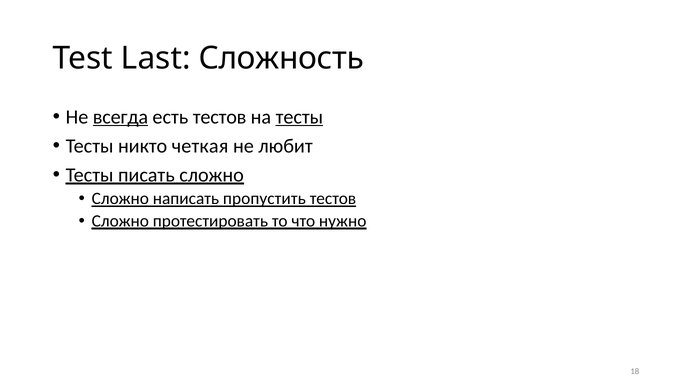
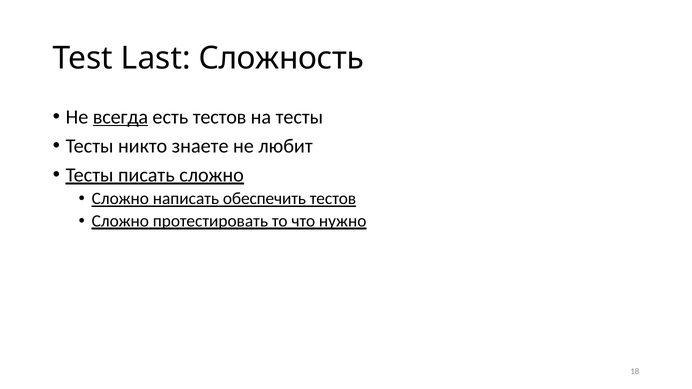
тесты underline: present -> none (299, 117)
четкая: четкая -> знаете (200, 146)
пропустить: пропустить -> обеспечить (264, 199)
